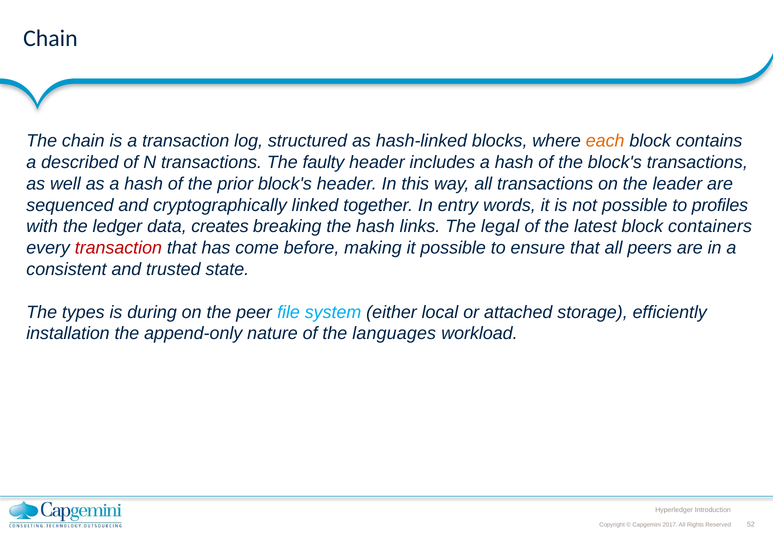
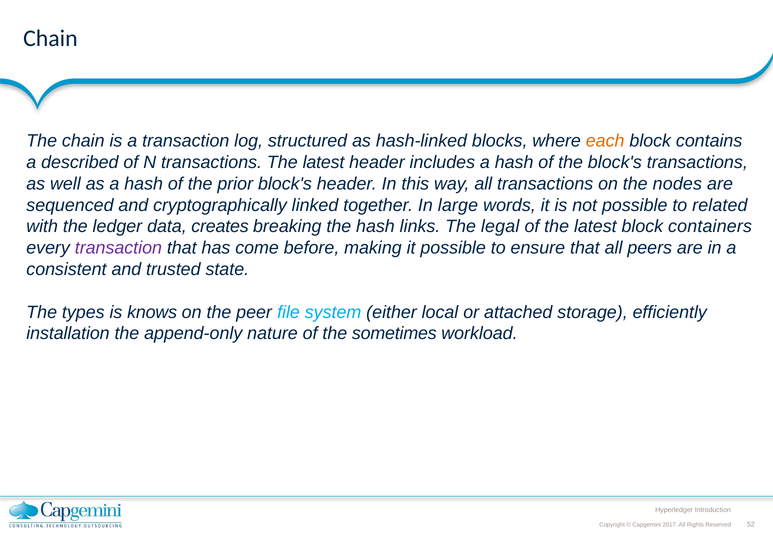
transactions The faulty: faulty -> latest (324, 162)
leader: leader -> nodes (677, 184)
entry: entry -> large (458, 205)
profiles: profiles -> related (720, 205)
transaction colour: red -> purple (118, 248)
during: during -> knows (152, 312)
languages: languages -> sometimes (394, 334)
